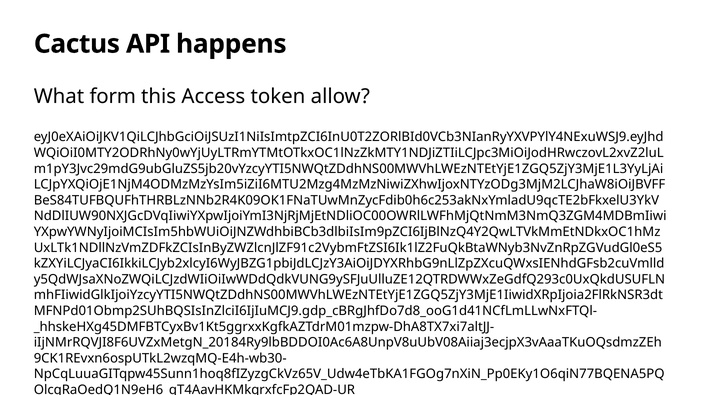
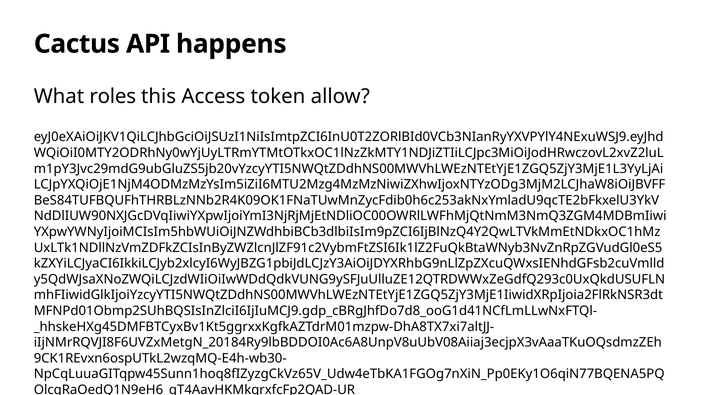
form: form -> roles (113, 96)
